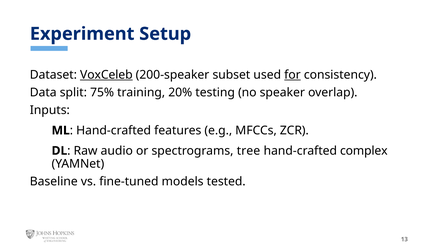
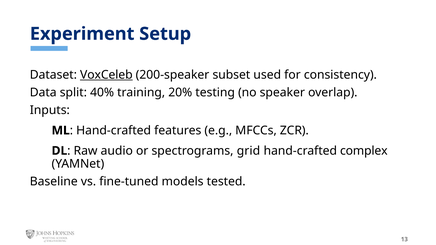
for underline: present -> none (292, 75)
75%: 75% -> 40% (102, 93)
tree: tree -> grid (248, 151)
